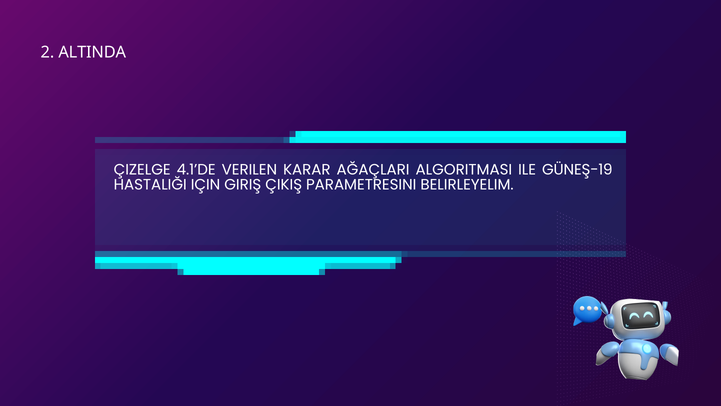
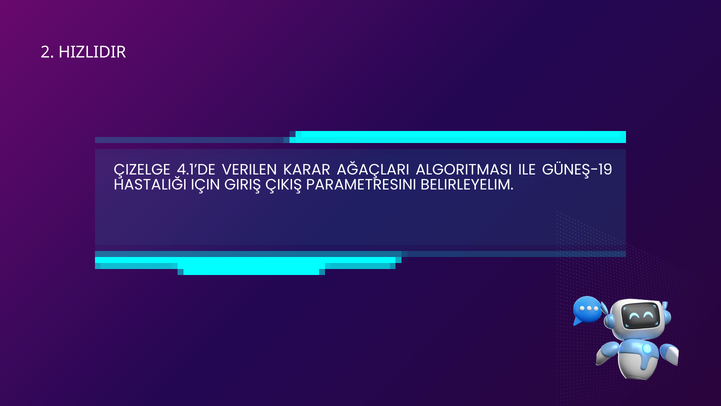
ALTINDA: ALTINDA -> HIZLIDIR (92, 52)
